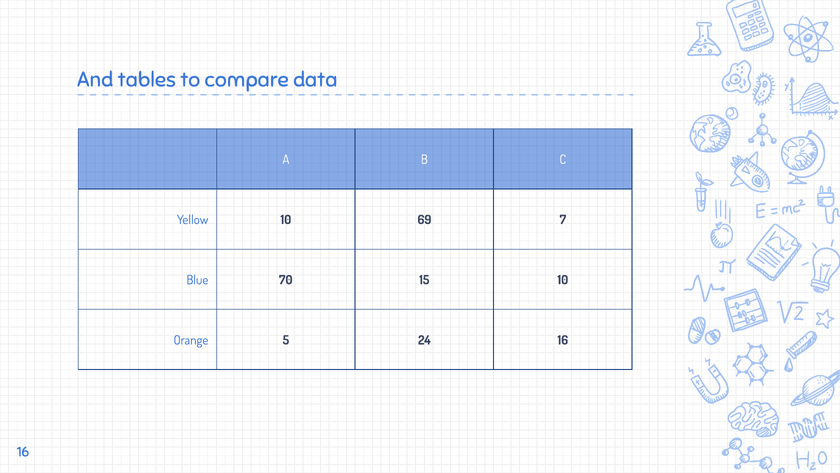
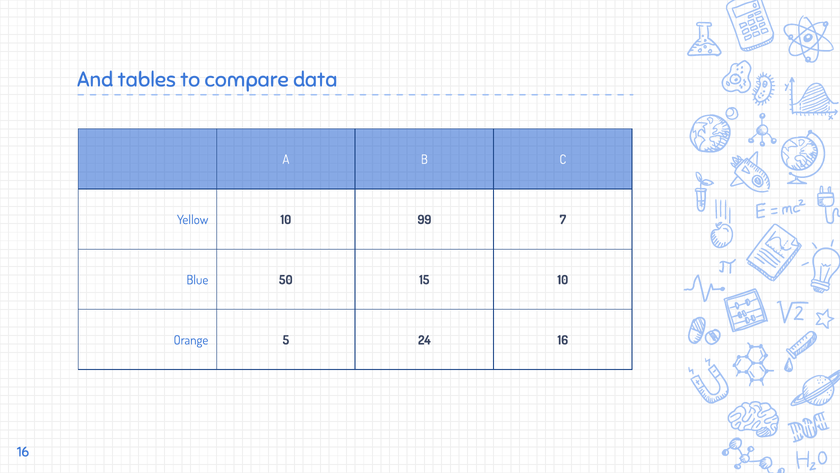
69: 69 -> 99 (424, 220)
70: 70 -> 50 (286, 280)
